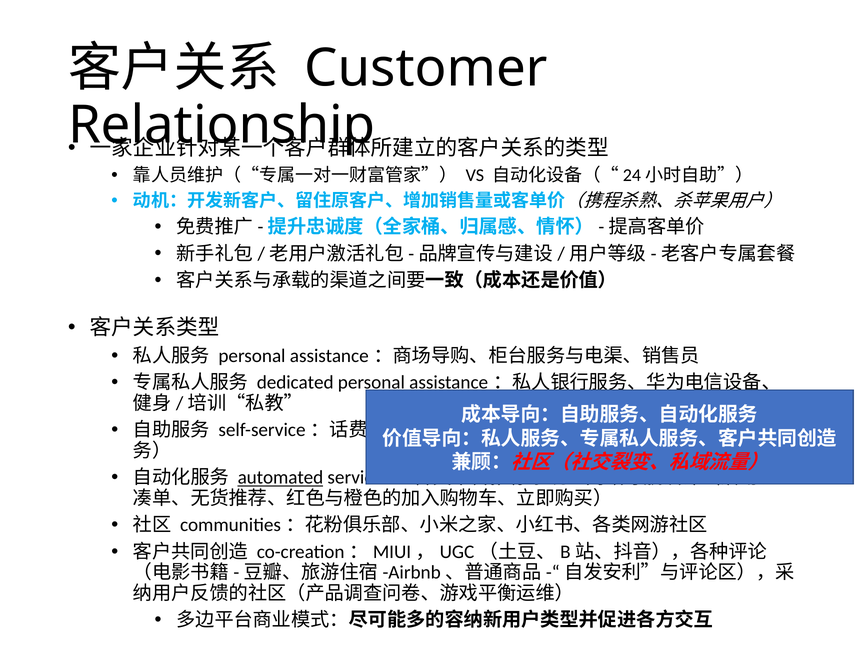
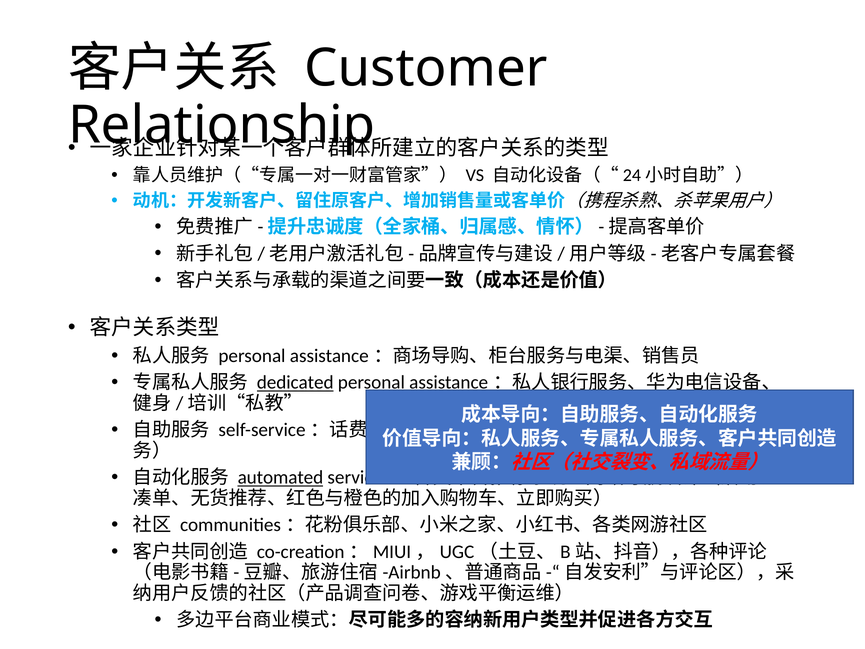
dedicated underline: none -> present (295, 382)
